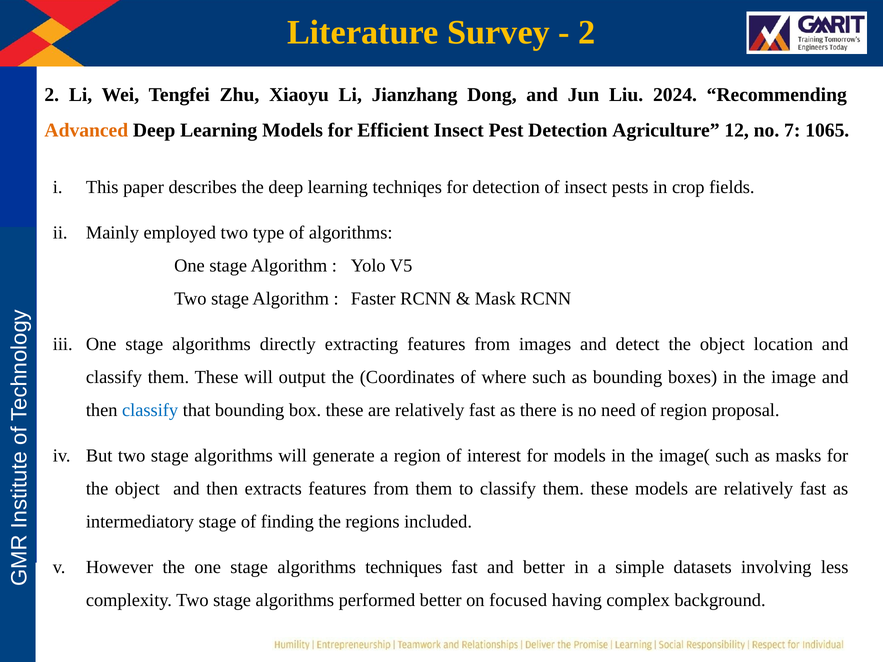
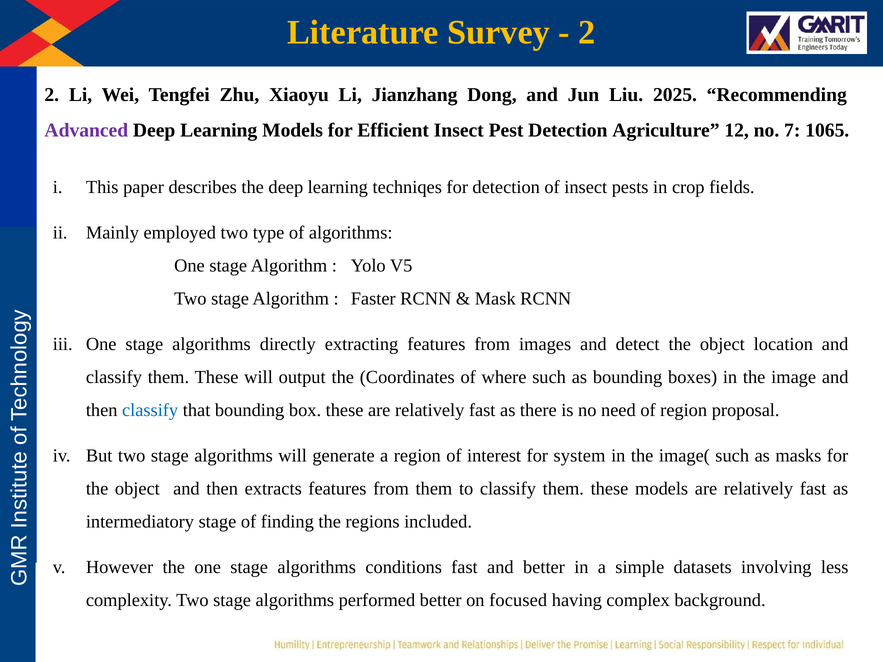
2024: 2024 -> 2025 (675, 95)
Advanced colour: orange -> purple (86, 130)
for models: models -> system (579, 456)
techniques: techniques -> conditions (404, 567)
